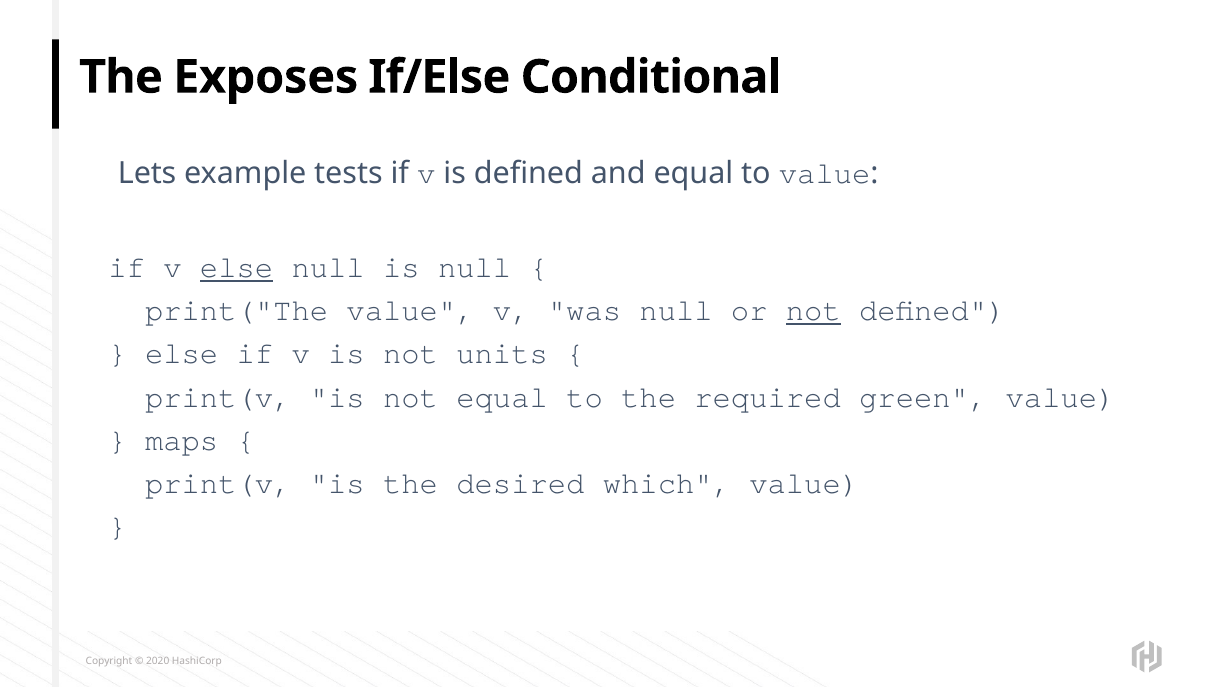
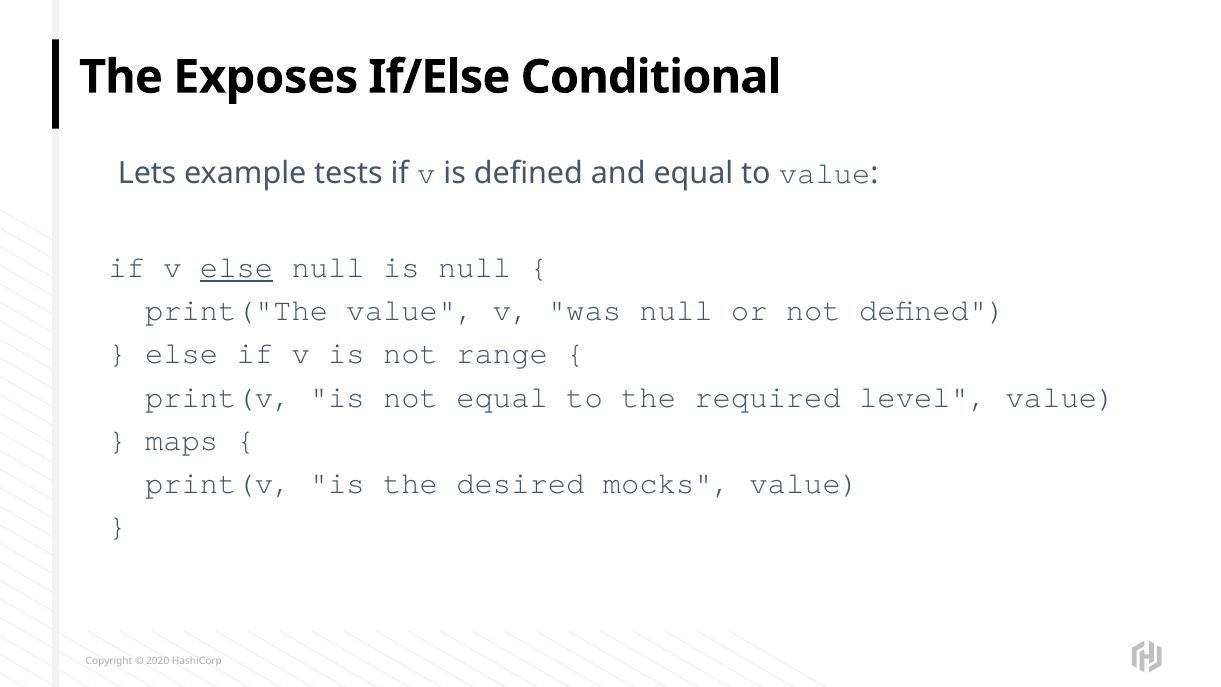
not underline: present -> none (813, 311)
units: units -> range (502, 354)
green: green -> level (923, 397)
which: which -> mocks (667, 483)
